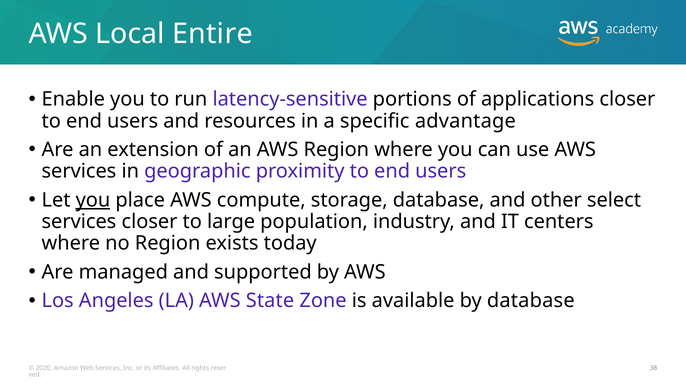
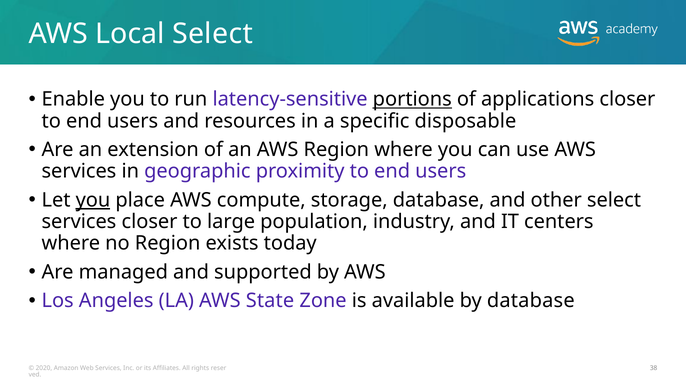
Local Entire: Entire -> Select (212, 34)
portions underline: none -> present (412, 99)
advantage: advantage -> disposable (465, 121)
